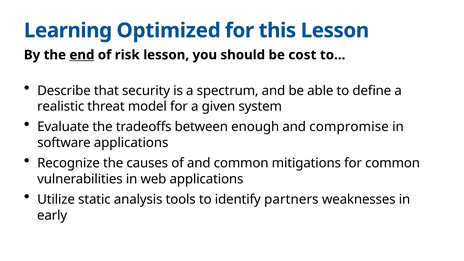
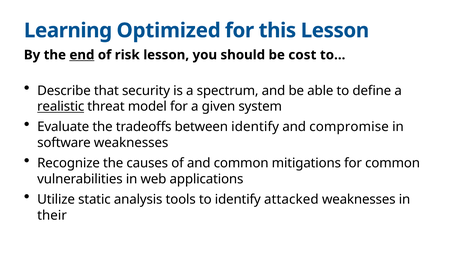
realistic underline: none -> present (61, 107)
between enough: enough -> identify (255, 127)
software applications: applications -> weaknesses (131, 143)
partners: partners -> attacked (291, 199)
early: early -> their (52, 215)
